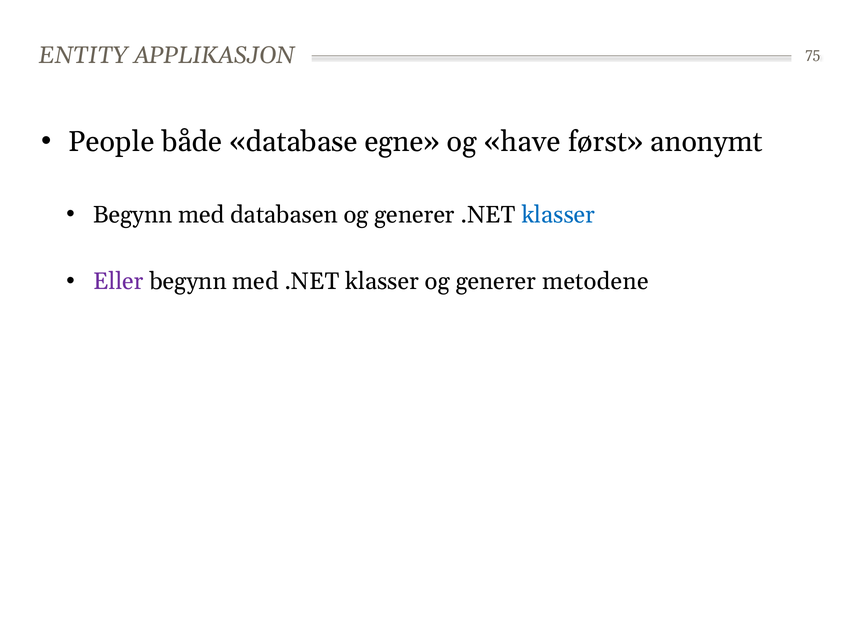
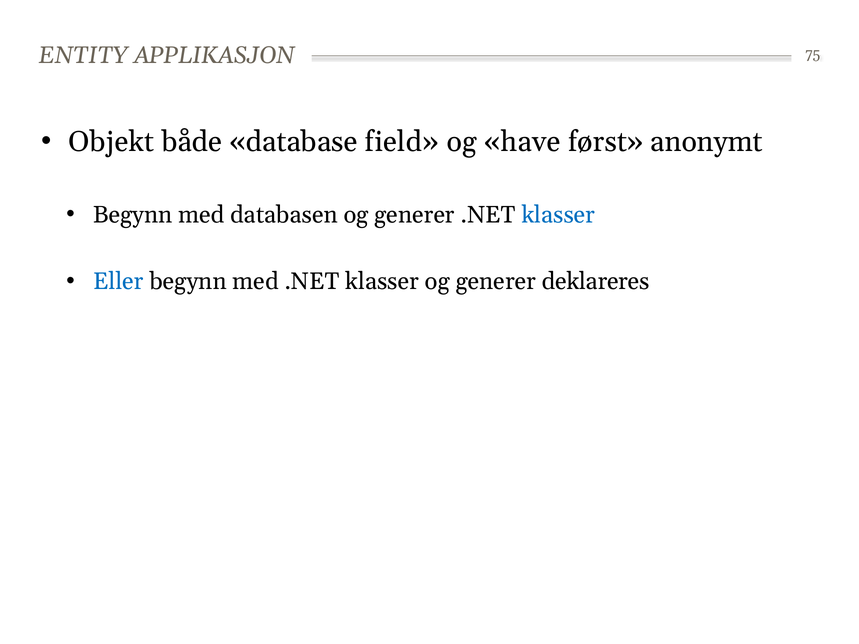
People: People -> Objekt (111, 142)
egne: egne -> field (402, 142)
Eller colour: purple -> blue (118, 282)
metodene: metodene -> deklareres (596, 282)
